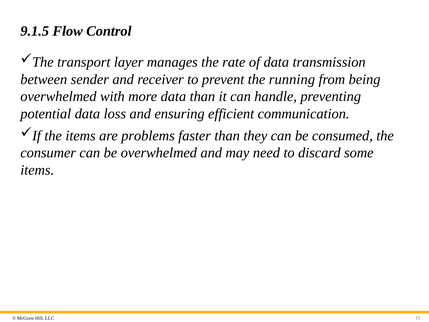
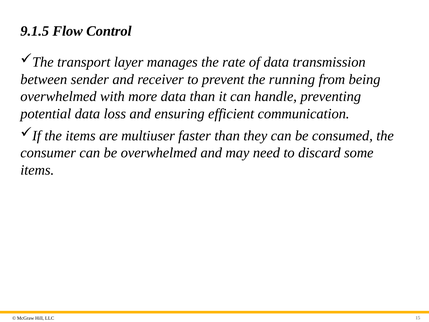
problems: problems -> multiuser (148, 136)
